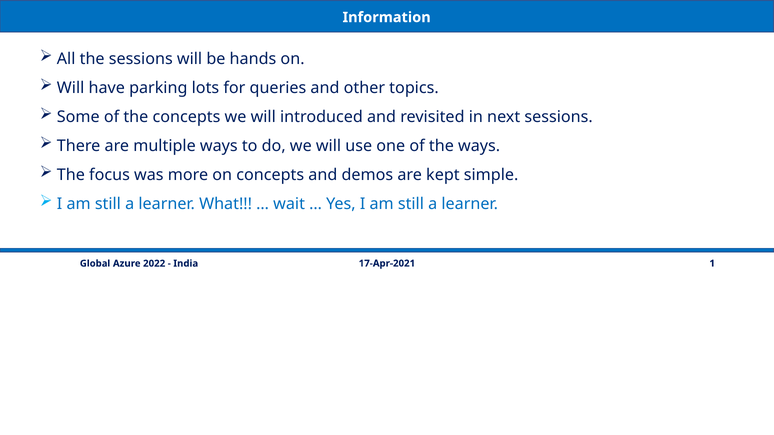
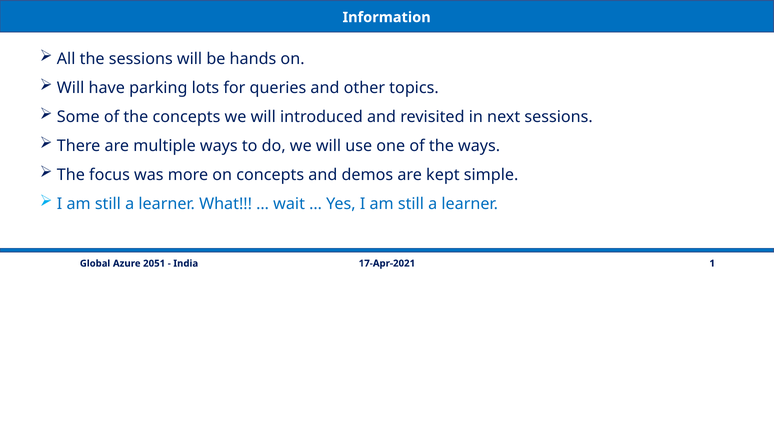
2022: 2022 -> 2051 (154, 264)
